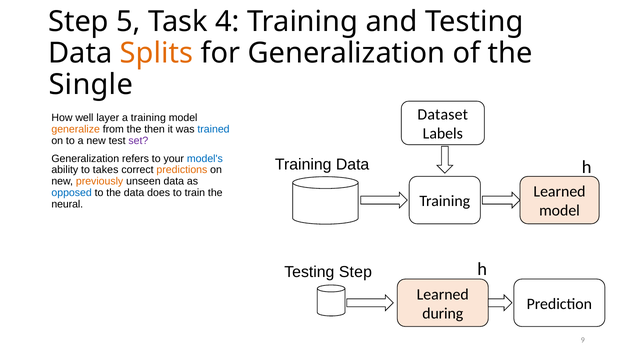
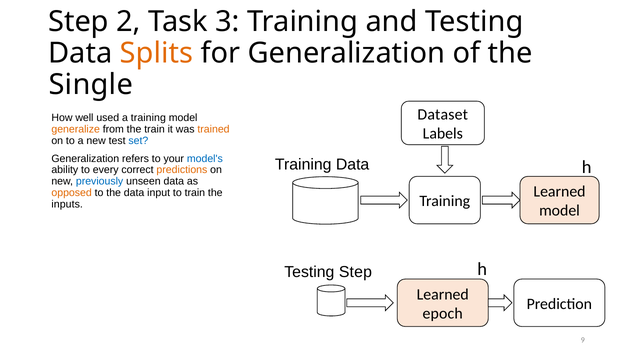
5: 5 -> 2 (129, 22)
4: 4 -> 3 (227, 22)
layer: layer -> used (108, 118)
the then: then -> train (155, 129)
trained colour: blue -> orange (214, 129)
set colour: purple -> blue (138, 141)
takes: takes -> every (106, 170)
previously colour: orange -> blue (100, 181)
opposed colour: blue -> orange (72, 193)
does: does -> input (159, 193)
neural: neural -> inputs (67, 204)
during: during -> epoch (443, 313)
